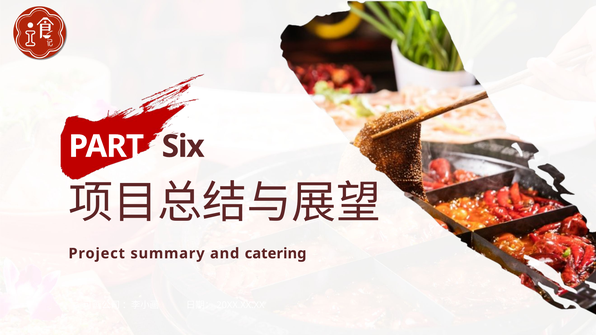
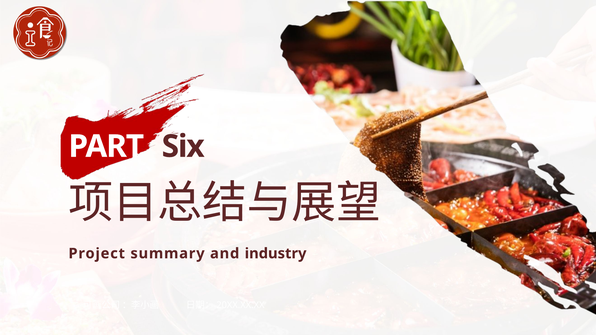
catering: catering -> industry (276, 254)
